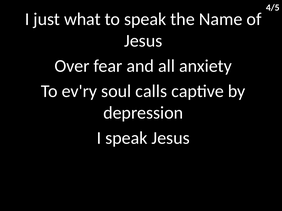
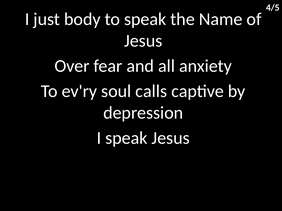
what: what -> body (82, 19)
